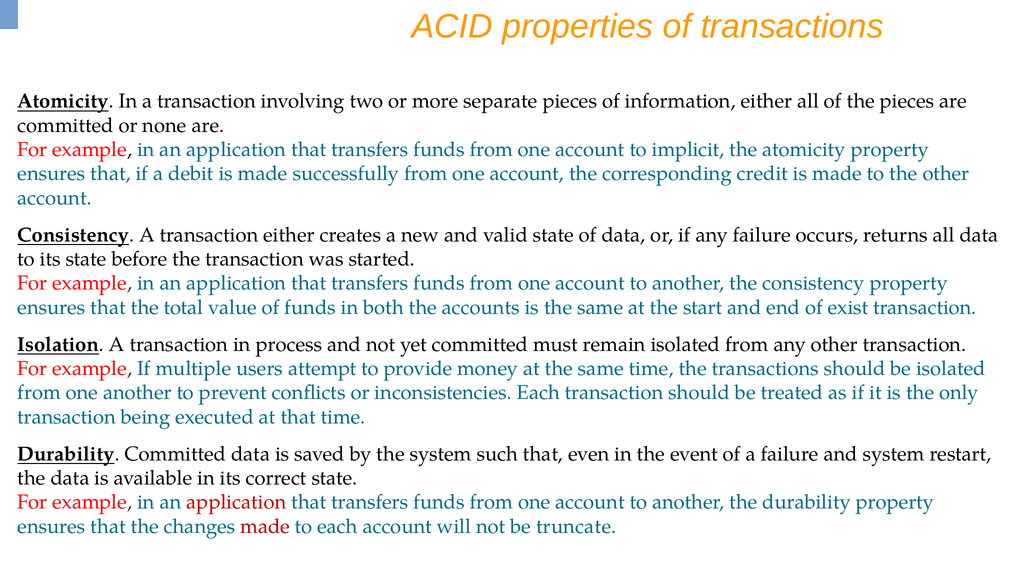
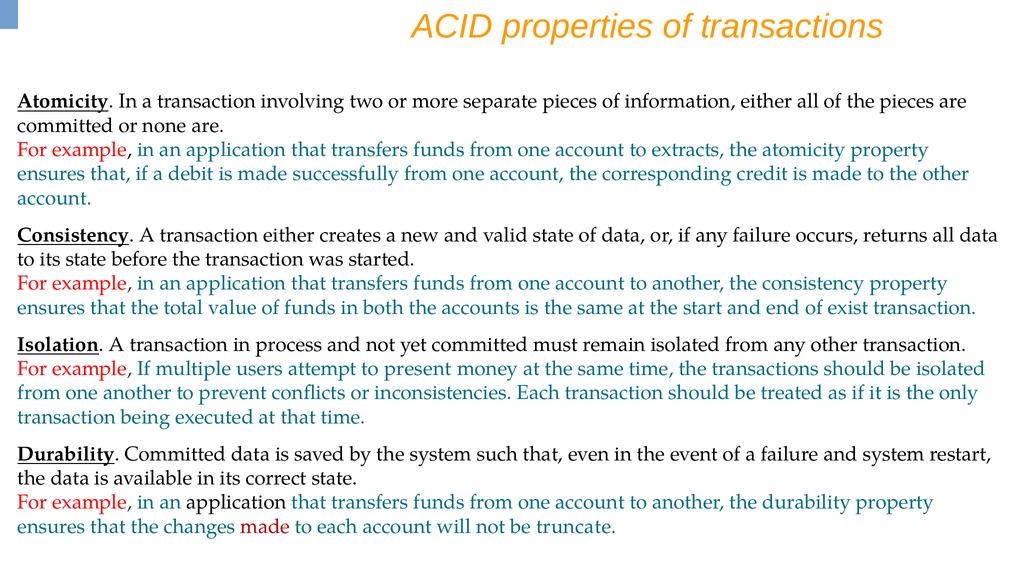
implicit: implicit -> extracts (688, 150)
provide: provide -> present (418, 369)
application colour: red -> black (236, 502)
